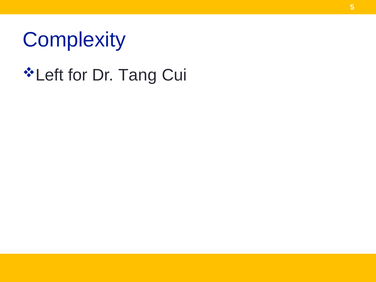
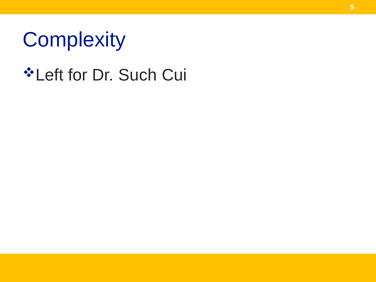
Tang: Tang -> Such (138, 75)
